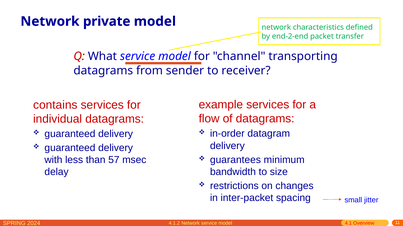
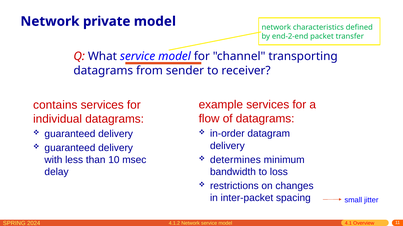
57: 57 -> 10 (114, 160)
guarantees: guarantees -> determines (235, 160)
size: size -> loss (279, 172)
